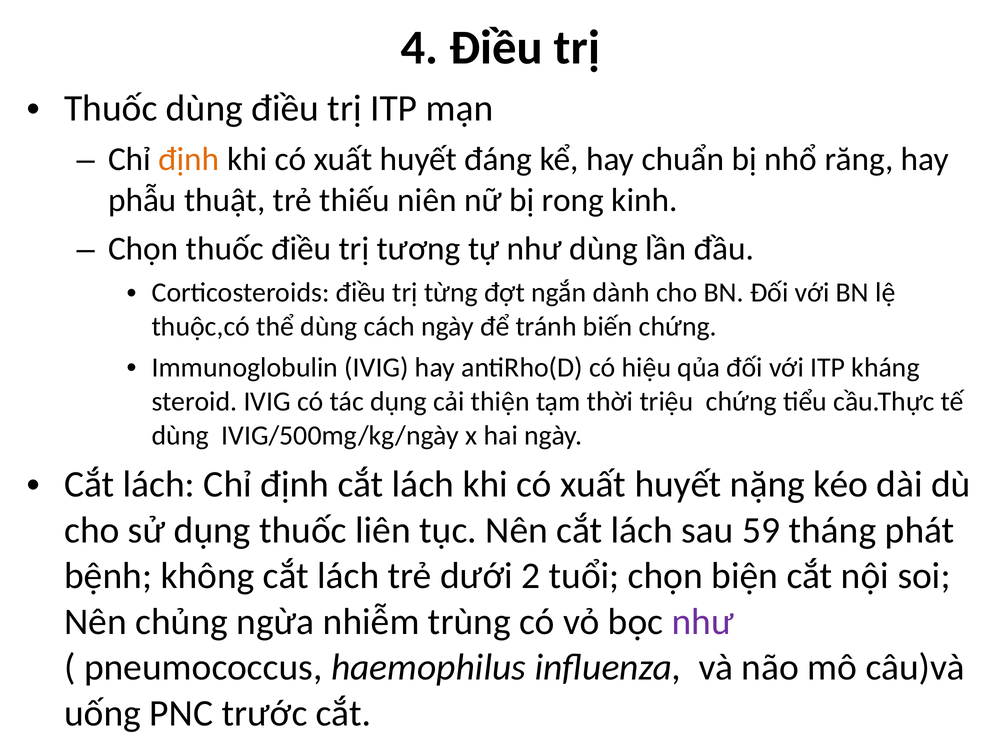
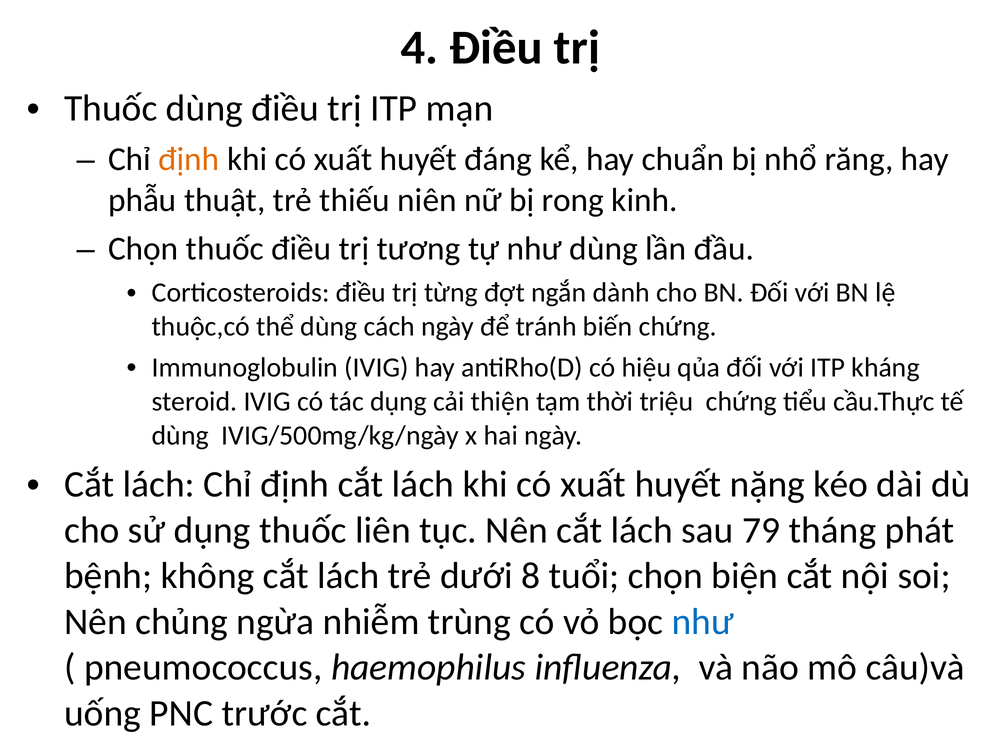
59: 59 -> 79 (761, 530)
2: 2 -> 8 (531, 576)
như colour: purple -> blue (703, 622)
